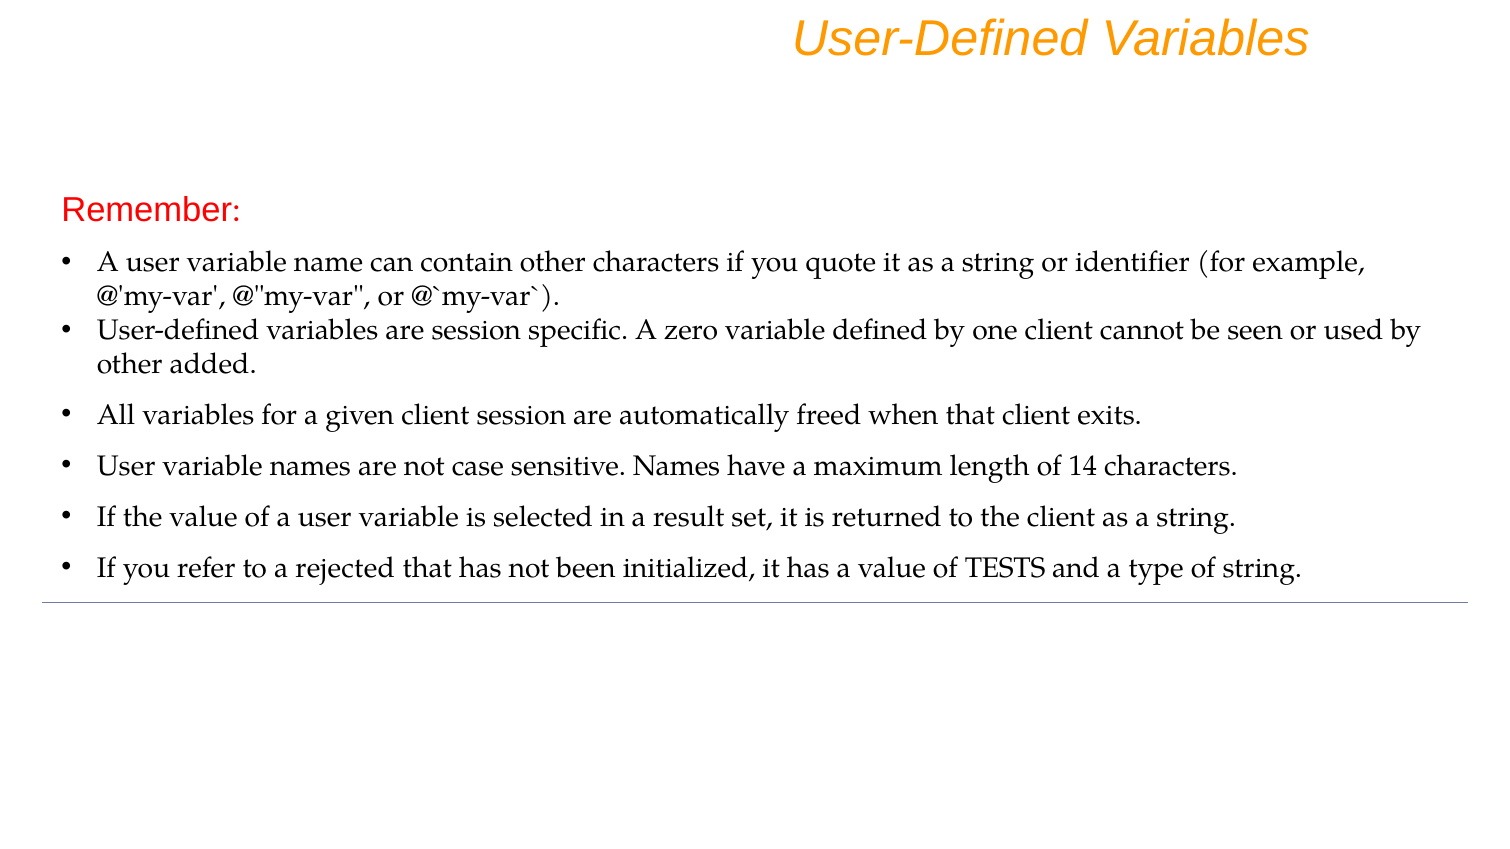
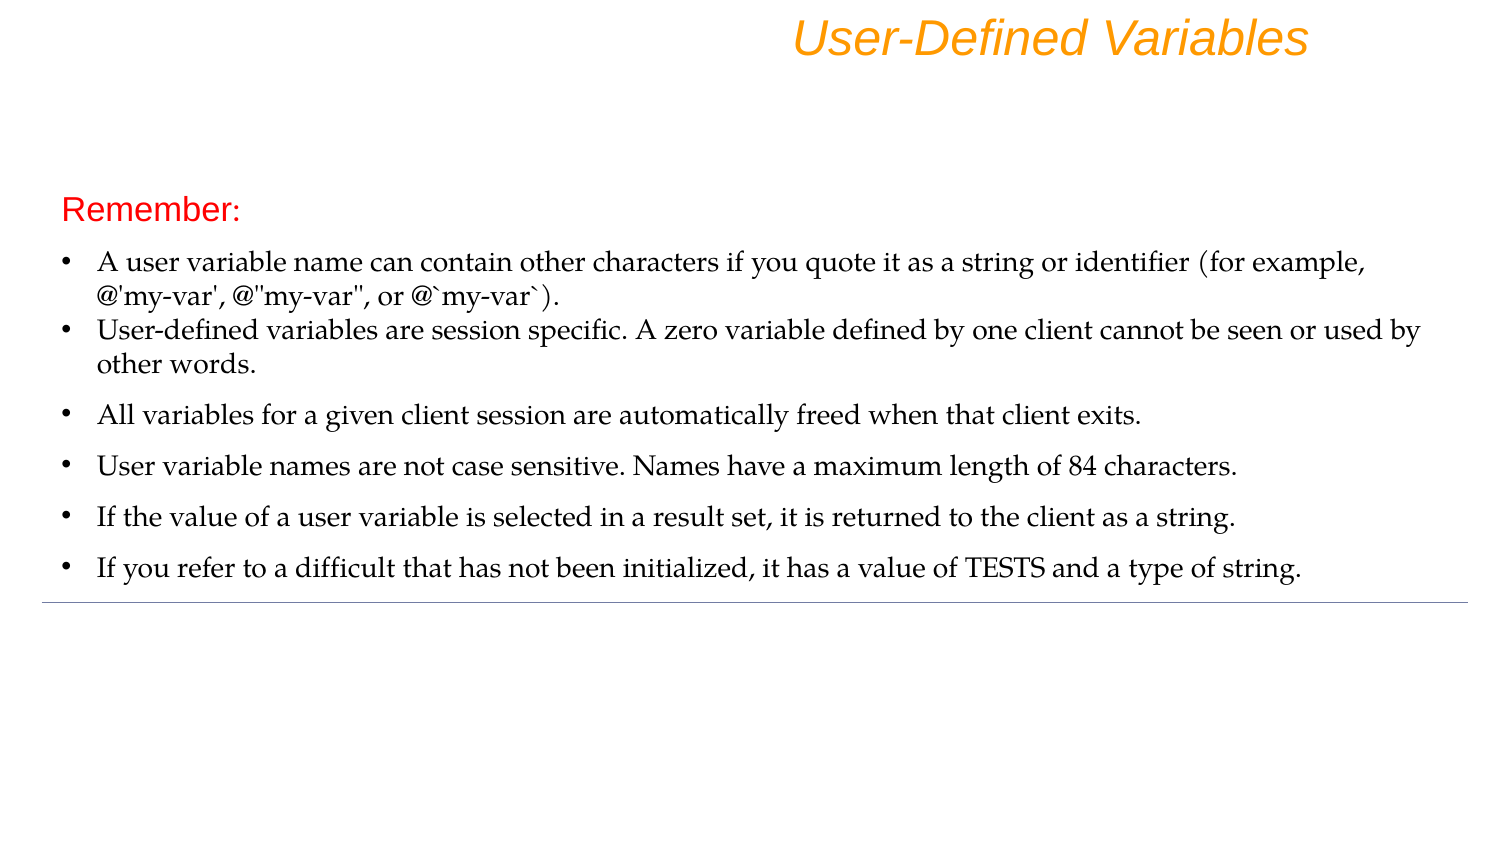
added: added -> words (213, 364)
14: 14 -> 84 (1083, 466)
rejected: rejected -> difficult (345, 568)
